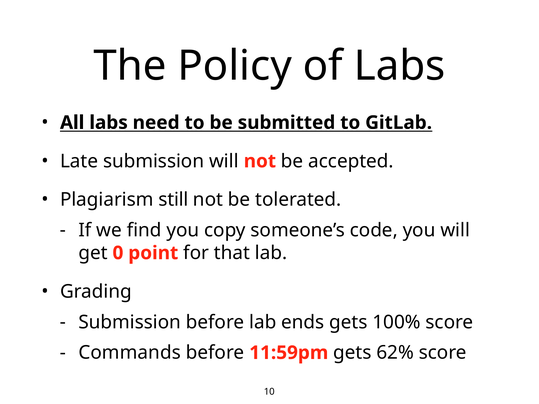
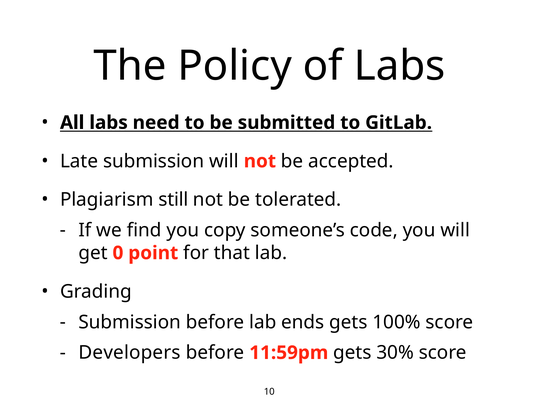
Commands: Commands -> Developers (130, 353)
62%: 62% -> 30% (395, 353)
